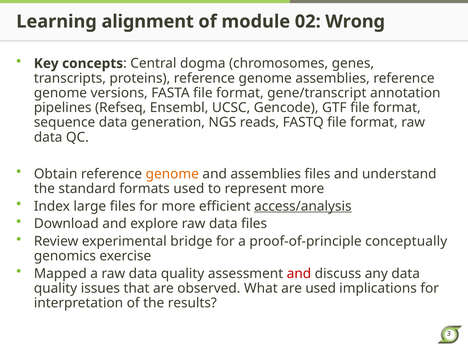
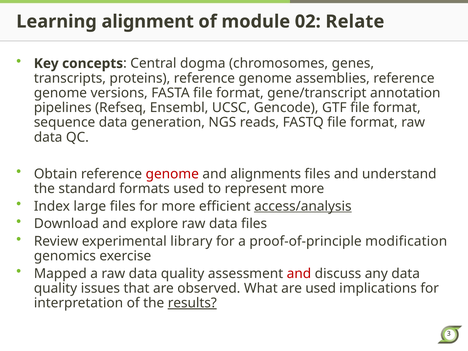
Wrong: Wrong -> Relate (355, 22)
genome colour: orange -> red (172, 174)
and assemblies: assemblies -> alignments (266, 174)
bridge: bridge -> library (191, 241)
conceptually: conceptually -> modification (406, 241)
results underline: none -> present (192, 303)
